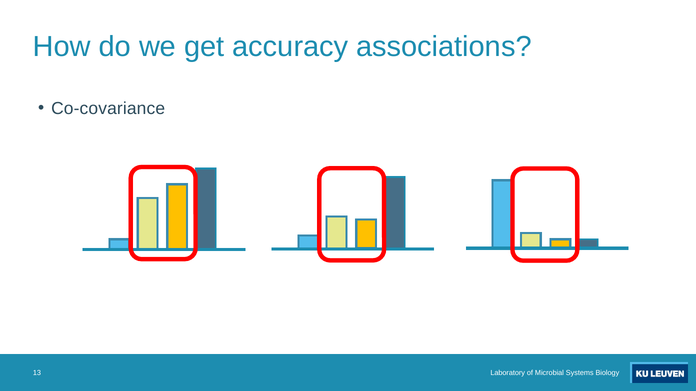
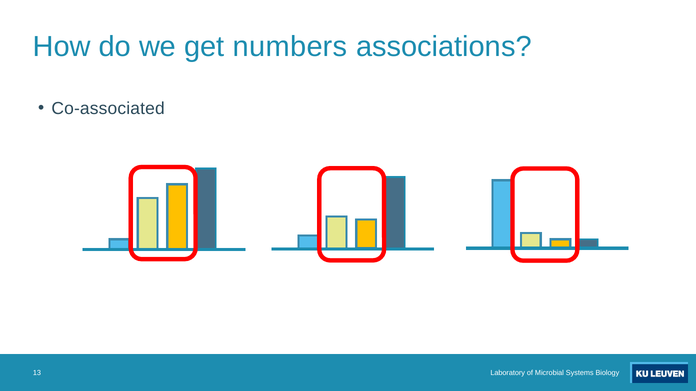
accuracy: accuracy -> numbers (290, 47)
Co-covariance: Co-covariance -> Co-associated (108, 109)
